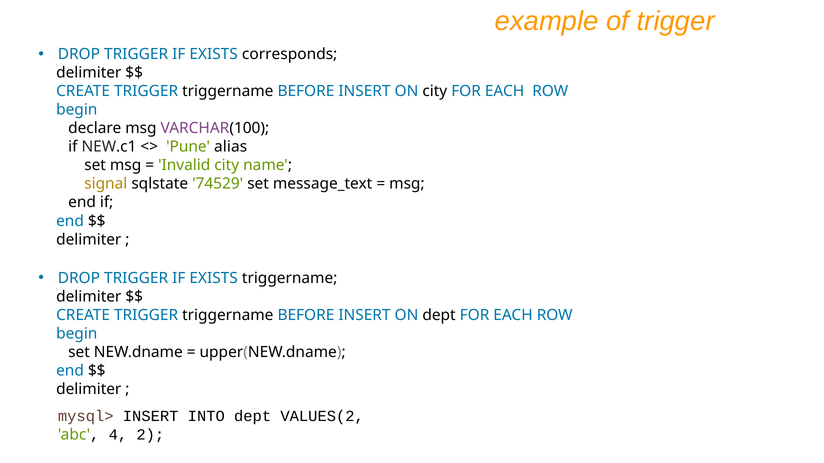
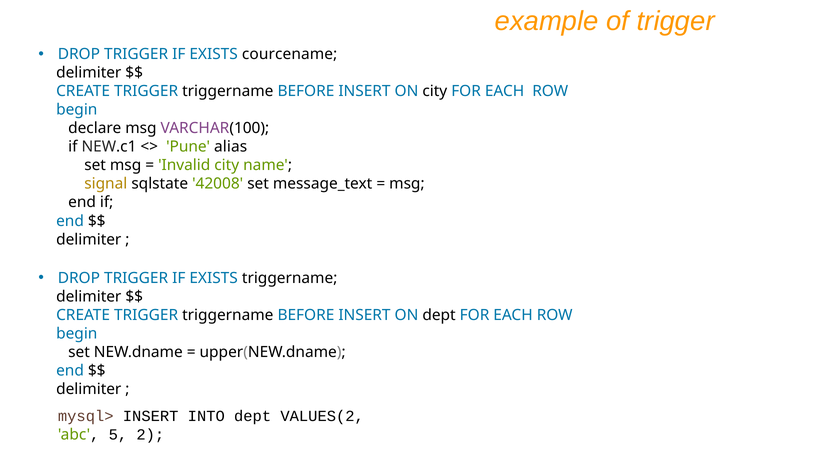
corresponds: corresponds -> courcename (290, 54)
74529: 74529 -> 42008 (218, 184)
4: 4 -> 5 (118, 435)
